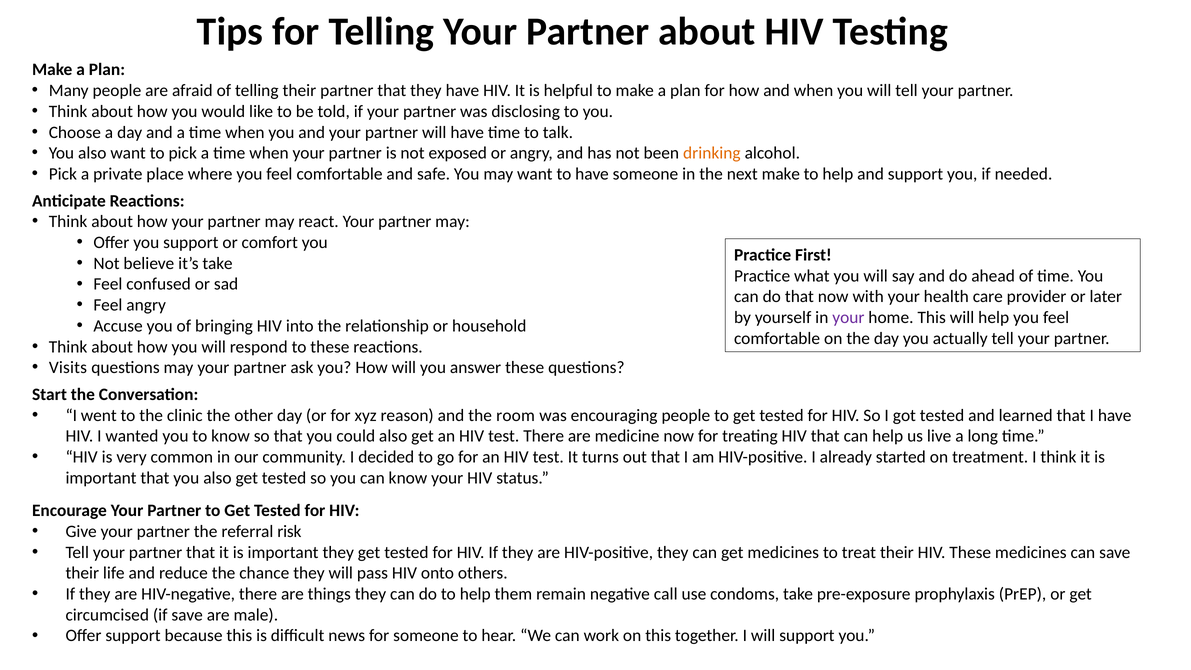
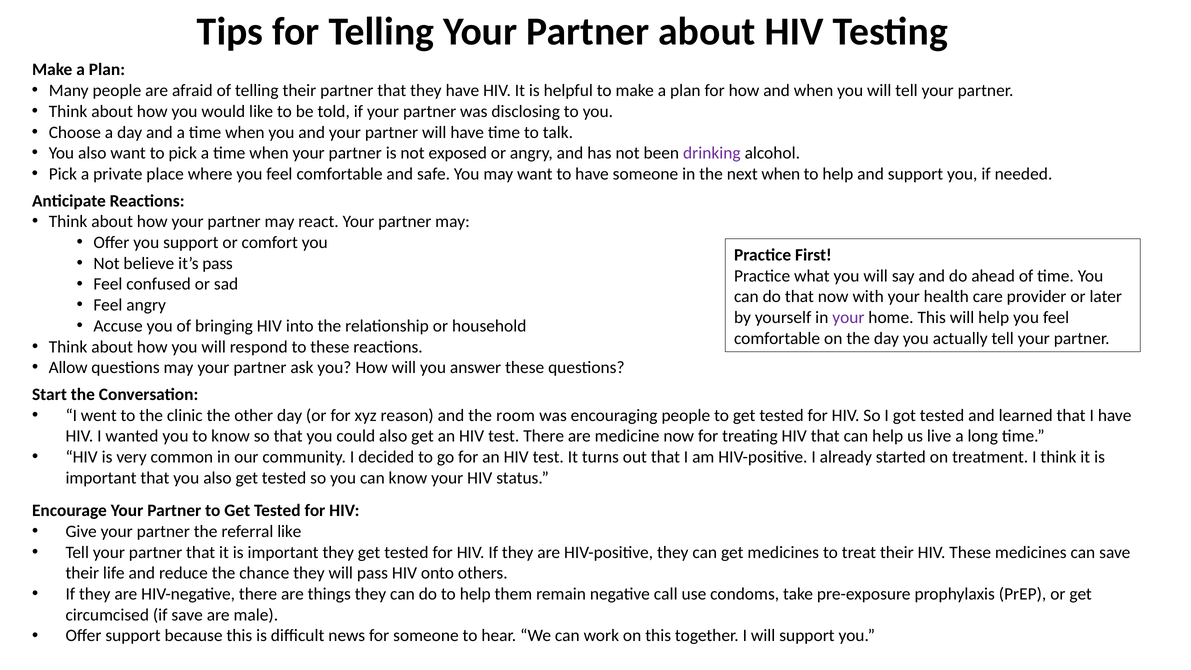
drinking colour: orange -> purple (712, 153)
next make: make -> when (781, 174)
it’s take: take -> pass (218, 263)
Visits: Visits -> Allow (68, 368)
referral risk: risk -> like (289, 531)
